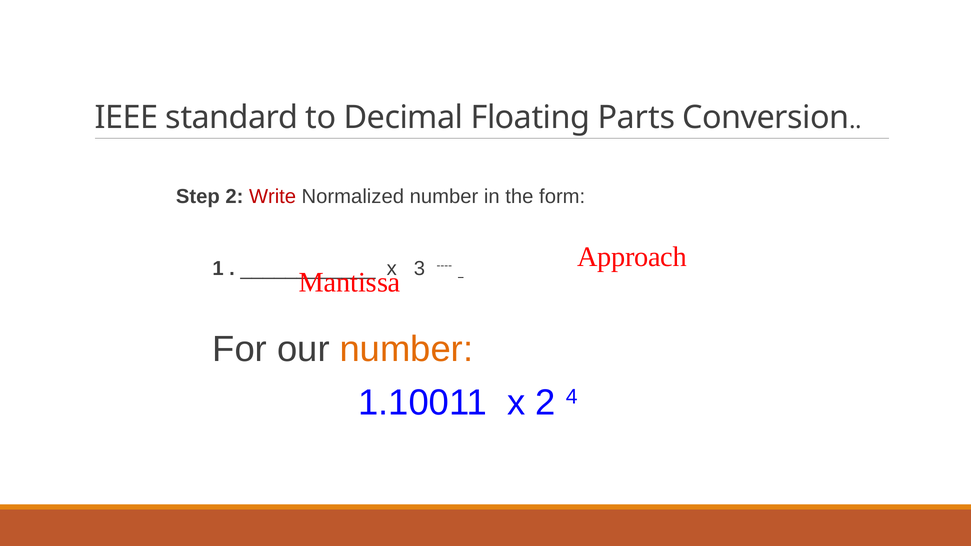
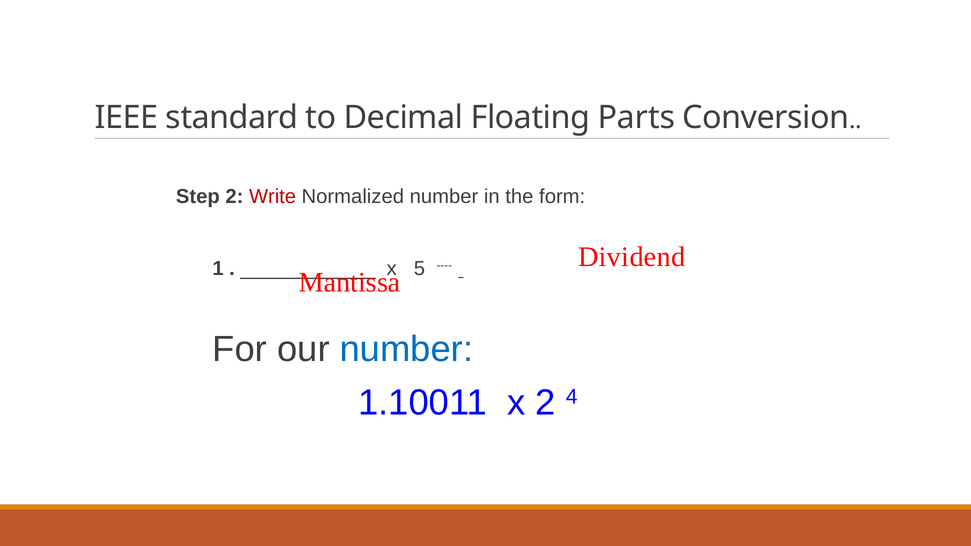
Approach: Approach -> Dividend (632, 257)
3: 3 -> 5 (419, 269)
number colour: orange -> blue (406, 349)
